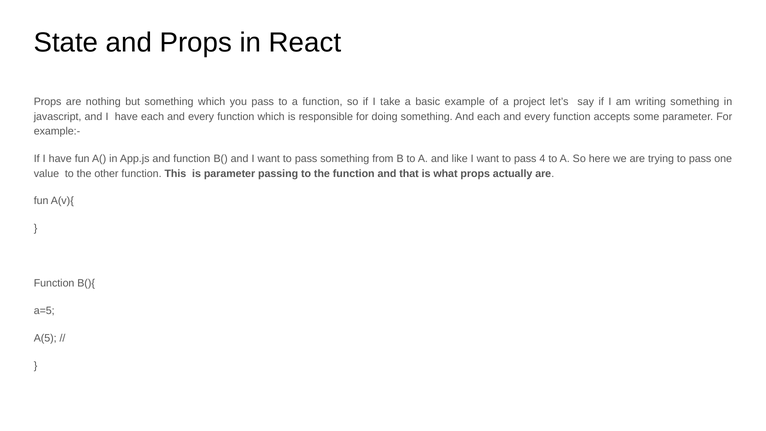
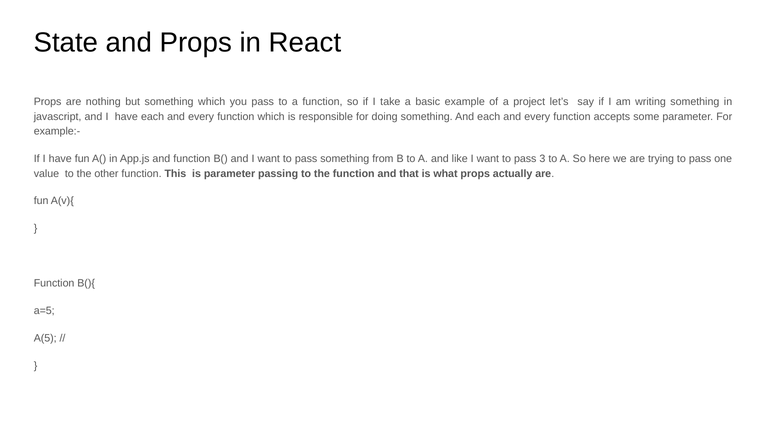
4: 4 -> 3 (542, 159)
